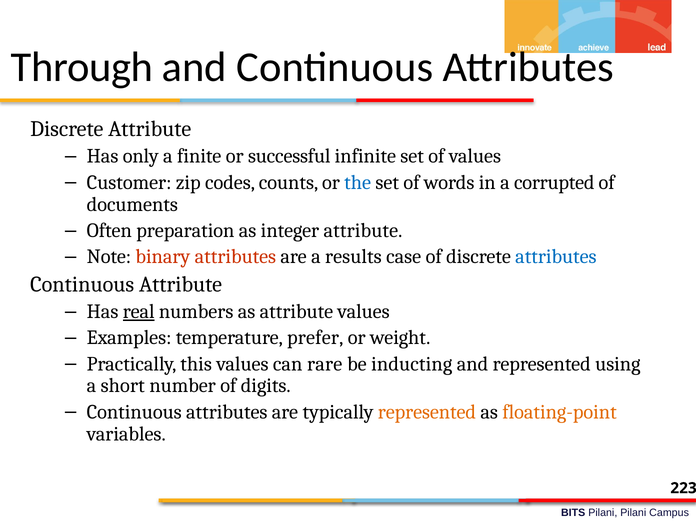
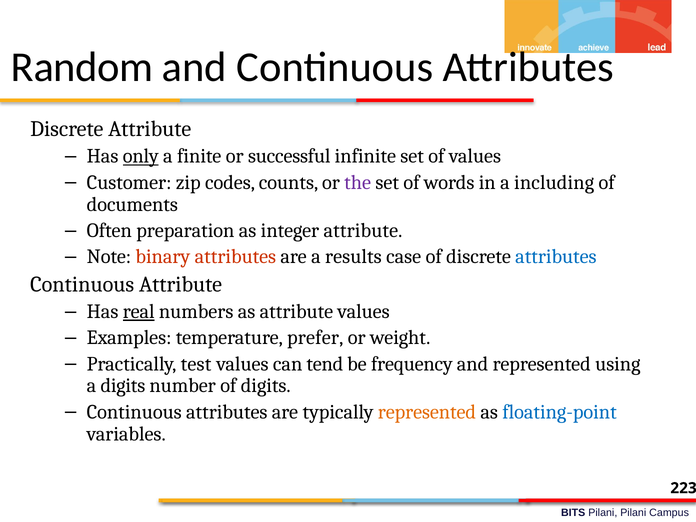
Through: Through -> Random (82, 67)
only underline: none -> present (141, 156)
the colour: blue -> purple (358, 182)
corrupted: corrupted -> including (554, 182)
this: this -> test (196, 364)
rare: rare -> tend (325, 364)
inducting: inducting -> frequency (412, 364)
a short: short -> digits (123, 386)
floating-point colour: orange -> blue (560, 412)
